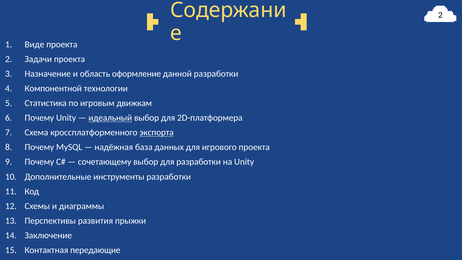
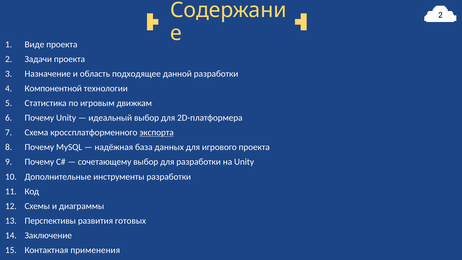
оформление: оформление -> подходящее (136, 74)
идеальный underline: present -> none (110, 118)
прыжки: прыжки -> готовых (131, 221)
передающие: передающие -> применения (95, 250)
